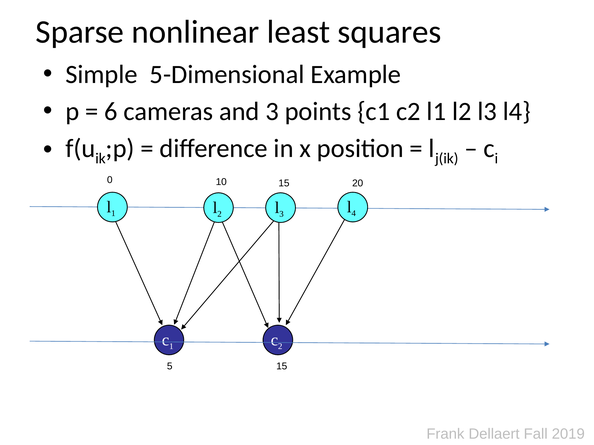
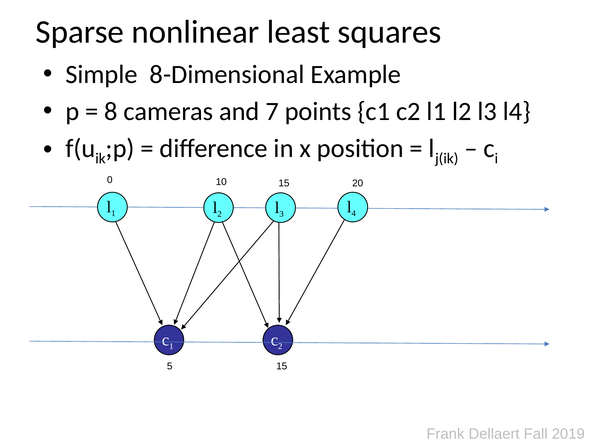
5-Dimensional: 5-Dimensional -> 8-Dimensional (227, 75)
6: 6 -> 8 (111, 112)
and 3: 3 -> 7 (272, 112)
